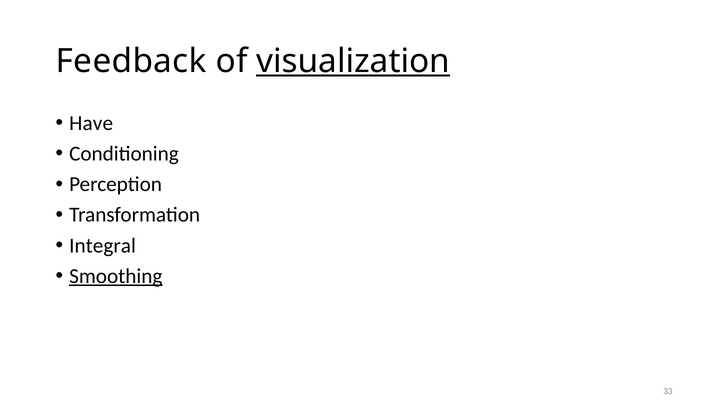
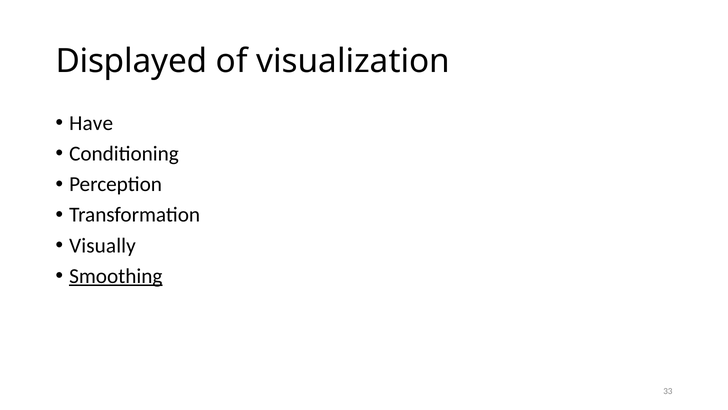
Feedback: Feedback -> Displayed (131, 61)
visualization underline: present -> none (353, 61)
Integral: Integral -> Visually (102, 245)
